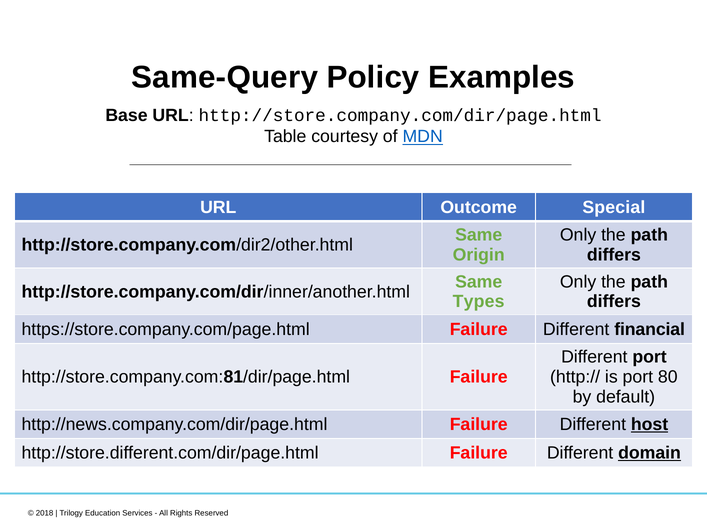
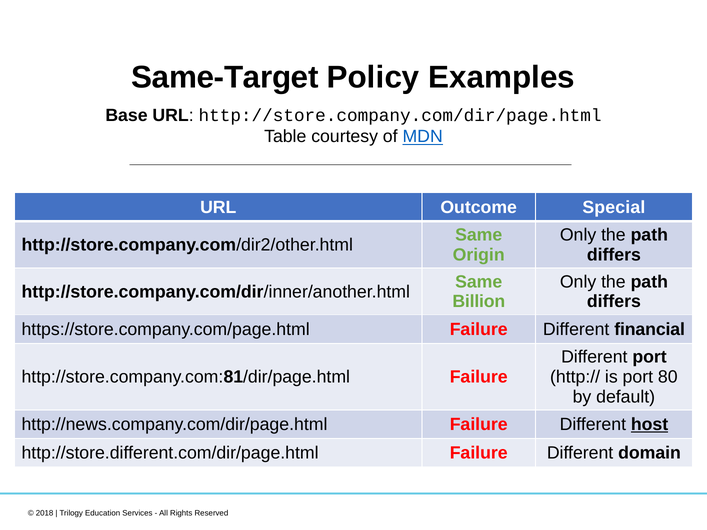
Same-Query: Same-Query -> Same-Target (225, 78)
Types: Types -> Billion (479, 302)
domain underline: present -> none (650, 453)
